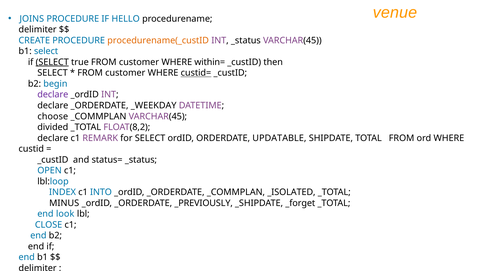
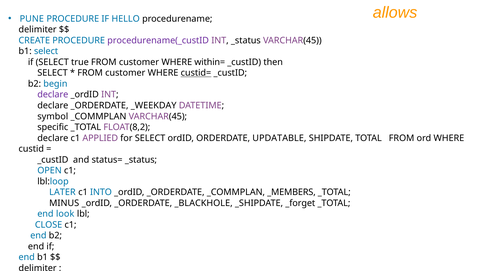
venue: venue -> allows (395, 13)
JOINS: JOINS -> PUNE (32, 19)
procedurename(_custID colour: orange -> purple (158, 40)
SELECT underline: present -> none (52, 62)
choose: choose -> symbol (53, 116)
divided: divided -> specific (53, 127)
REMARK: REMARK -> APPLIED (100, 138)
INDEX: INDEX -> LATER (62, 192)
_ISOLATED: _ISOLATED -> _MEMBERS (291, 192)
_PREVIOUSLY: _PREVIOUSLY -> _BLACKHOLE (204, 203)
